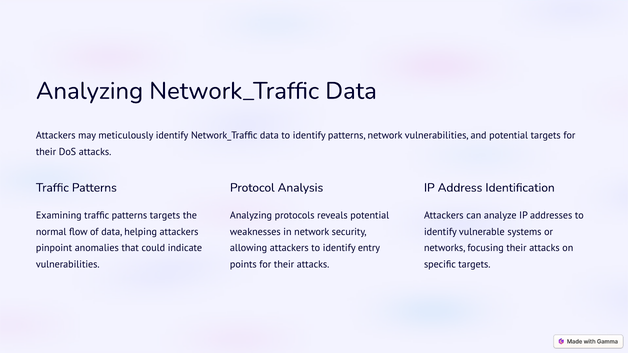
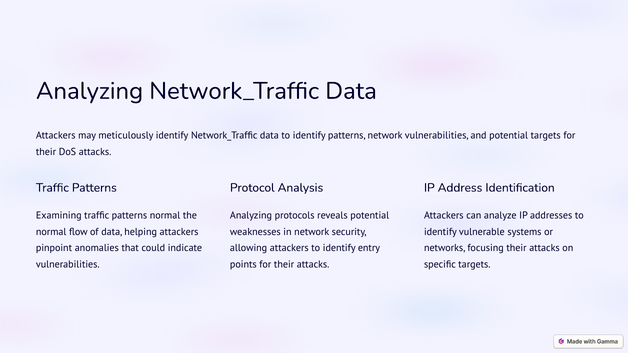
patterns targets: targets -> normal (165, 216)
